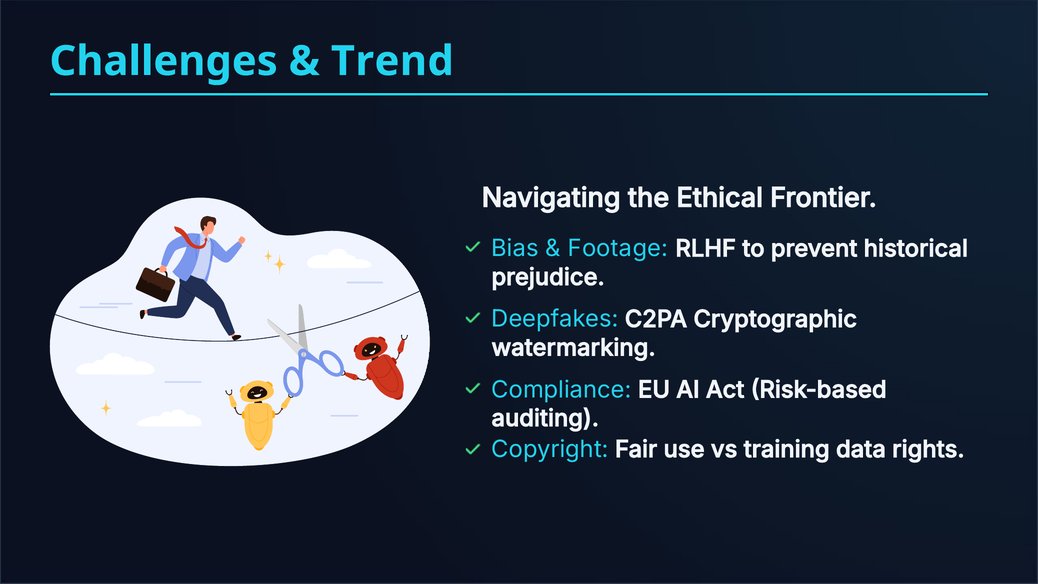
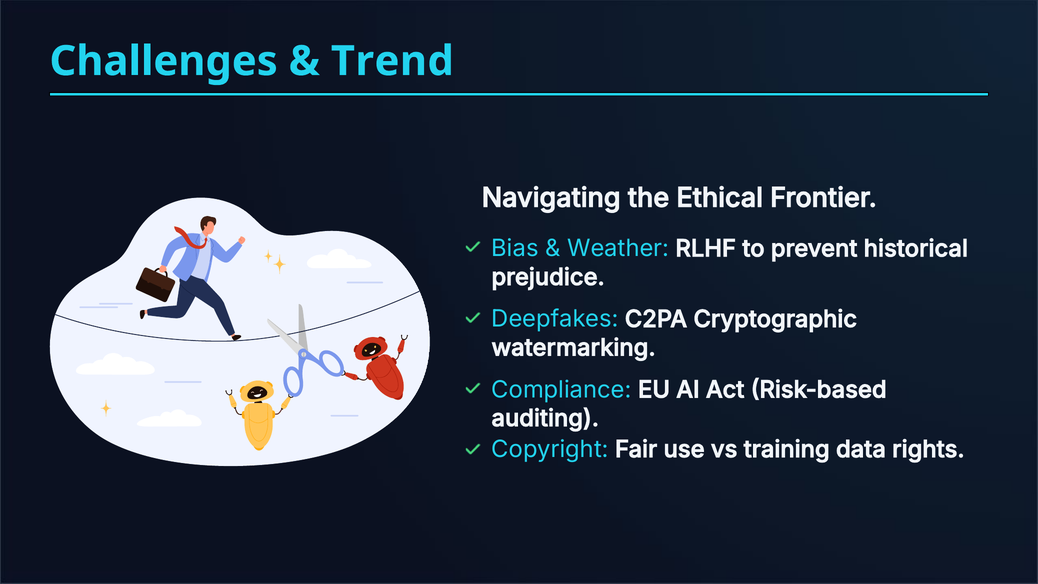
Footage: Footage -> Weather (618, 249)
